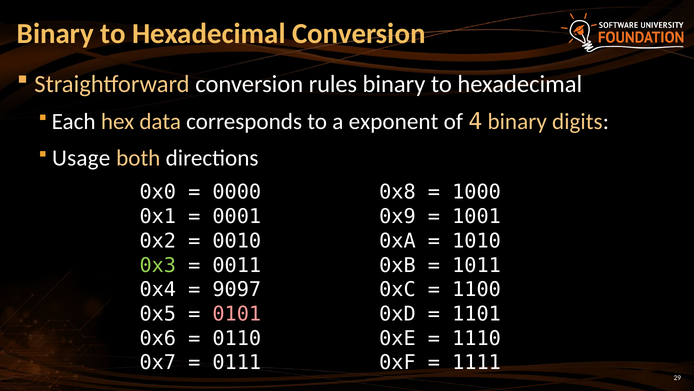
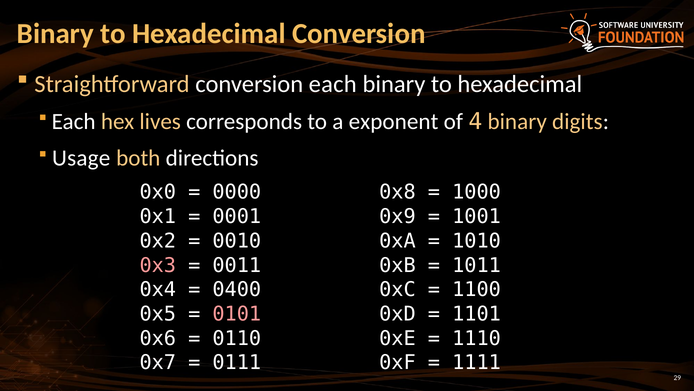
conversion rules: rules -> each (333, 84)
data: data -> lives (160, 121)
0x3 colour: light green -> pink (158, 265)
9097: 9097 -> 0400 (237, 289)
